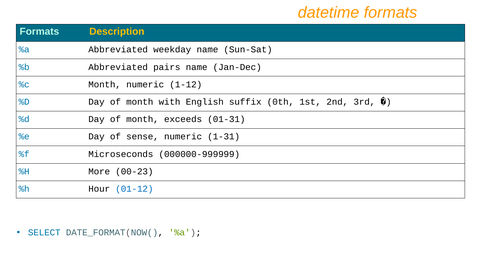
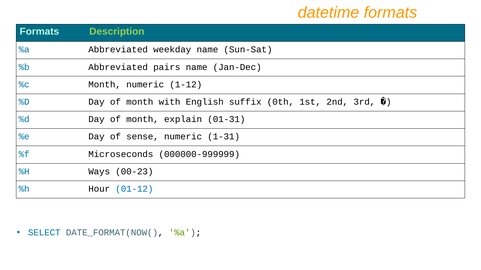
Description colour: yellow -> light green (117, 32)
exceeds: exceeds -> explain (183, 119)
More: More -> Ways (99, 172)
